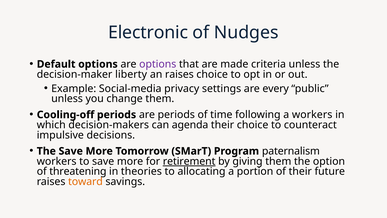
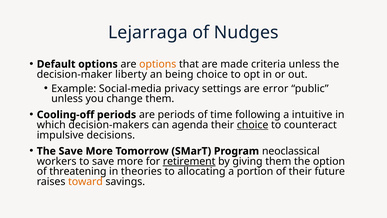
Electronic: Electronic -> Lejarraga (148, 33)
options colour: purple -> orange (158, 64)
an raises: raises -> being (179, 74)
every: every -> error (276, 88)
a workers: workers -> intuitive (312, 115)
choice underline: none -> present (253, 125)
paternalism: paternalism -> neoclassical (291, 151)
